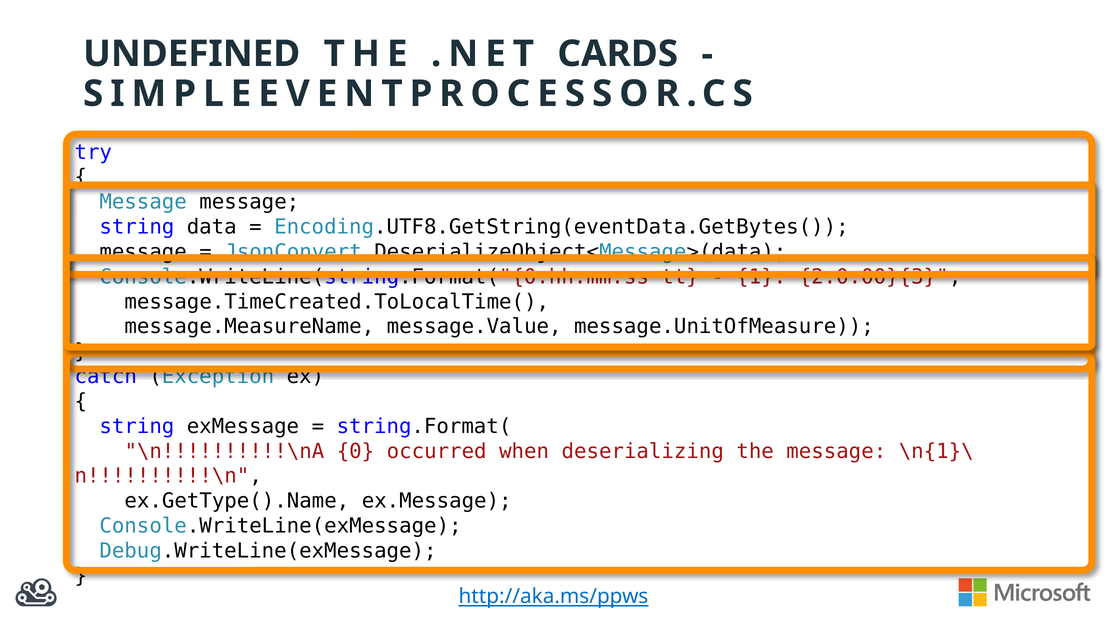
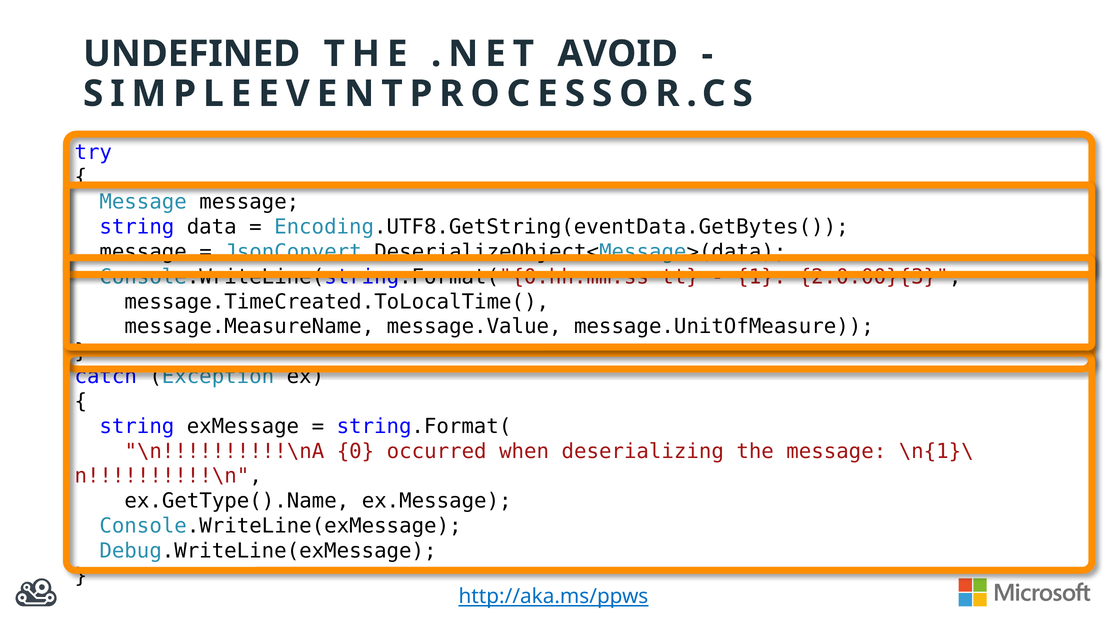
CARDS: CARDS -> AVOID (618, 54)
